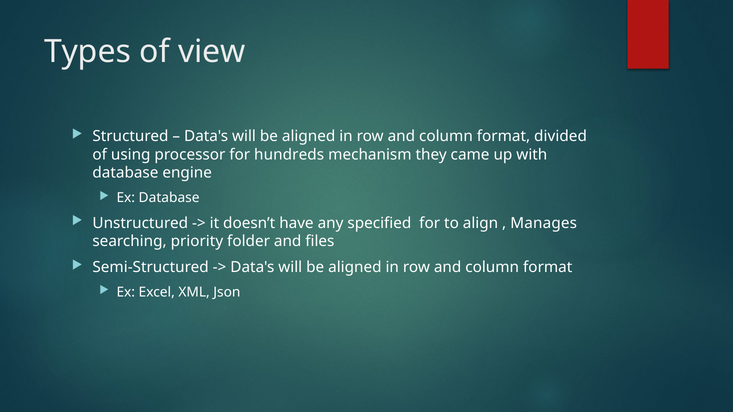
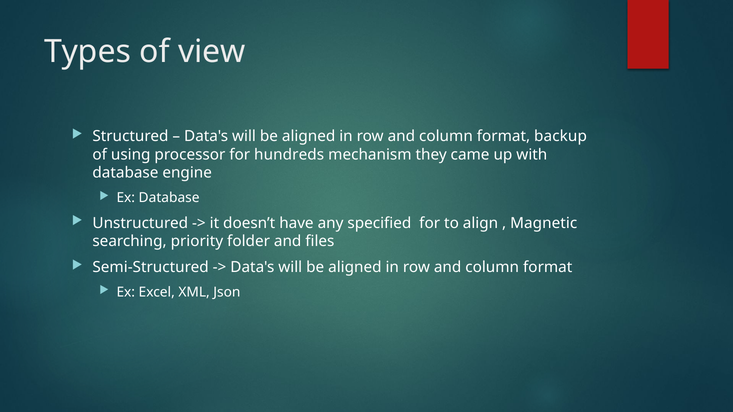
divided: divided -> backup (561, 136)
Manages: Manages -> Magnetic (544, 223)
